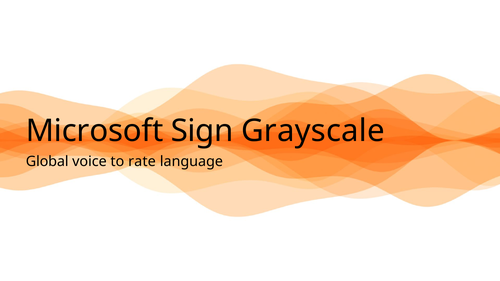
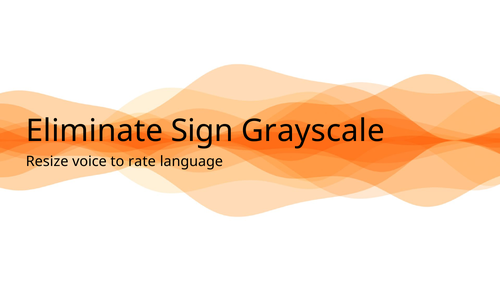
Microsoft: Microsoft -> Eliminate (94, 131)
Global: Global -> Resize (47, 162)
